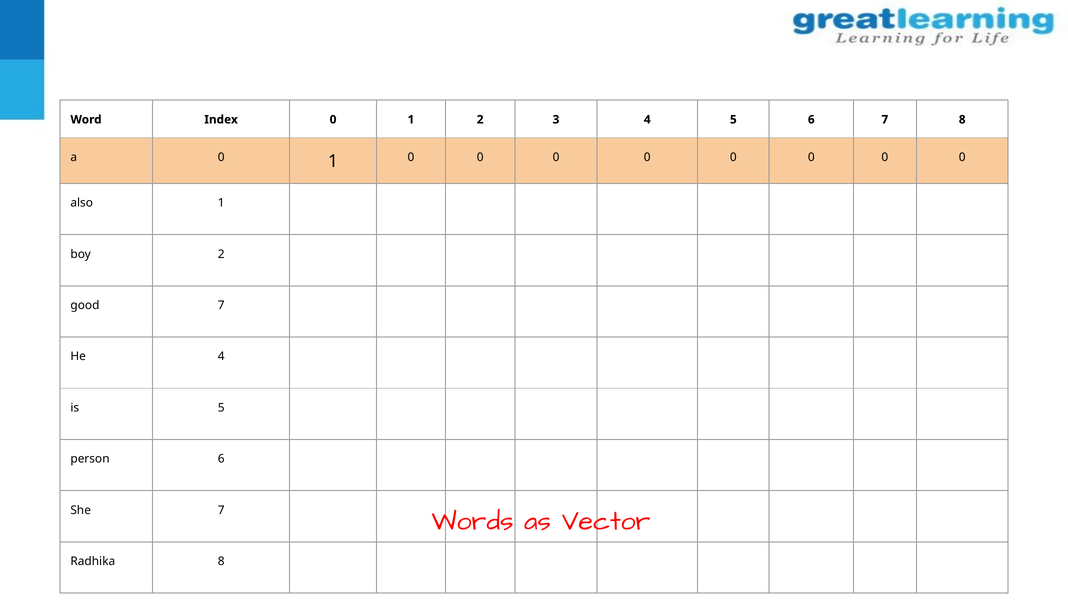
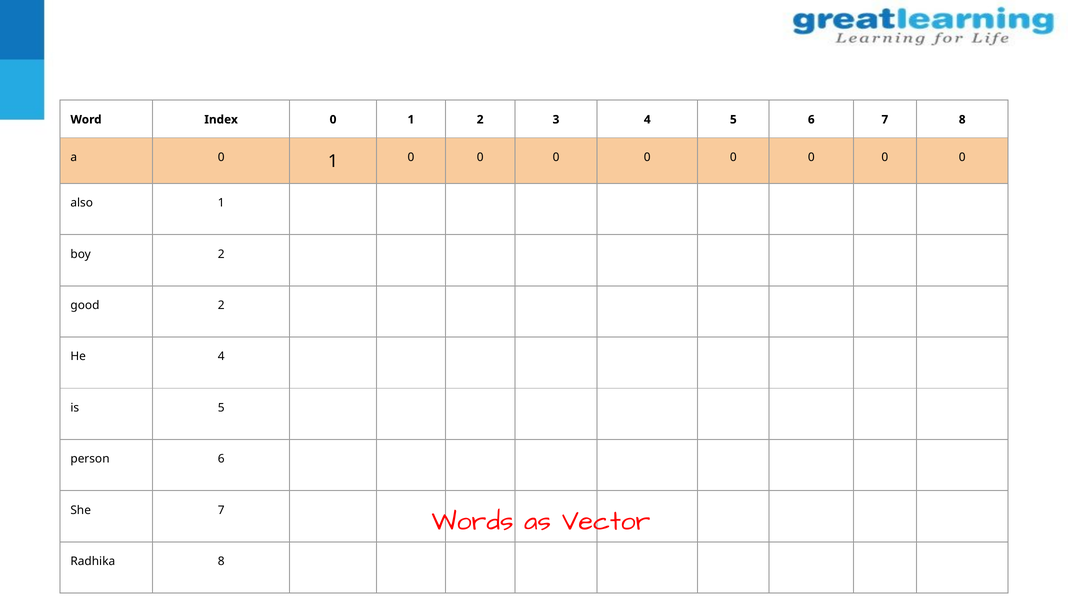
good 7: 7 -> 2 (221, 305)
